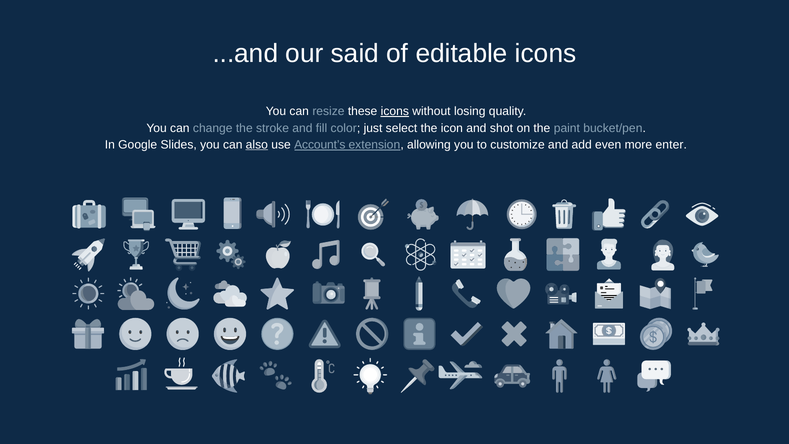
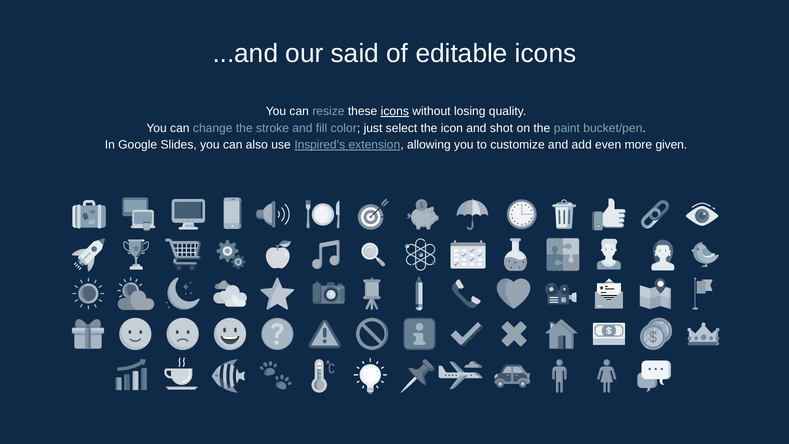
also underline: present -> none (257, 145)
Account’s: Account’s -> Inspired’s (320, 145)
enter: enter -> given (671, 145)
